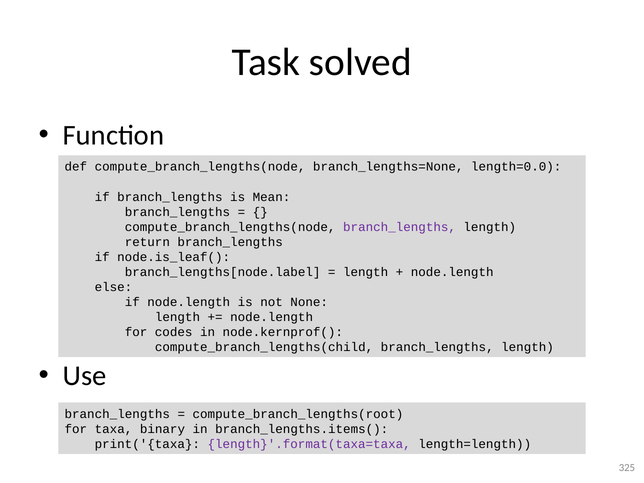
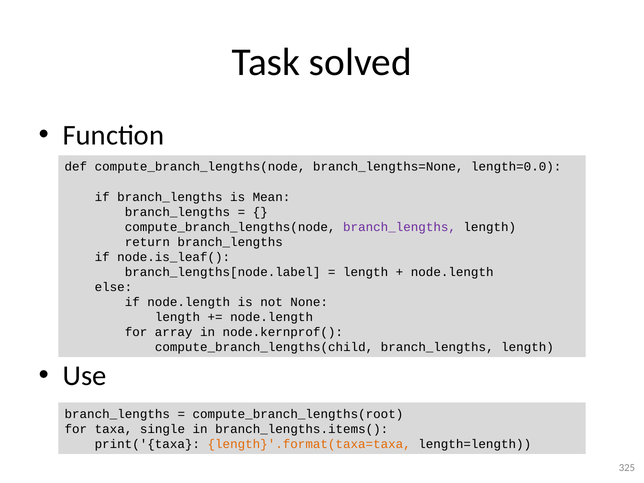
codes: codes -> array (174, 332)
binary: binary -> single (162, 429)
length}'.format(taxa=taxa colour: purple -> orange (309, 444)
